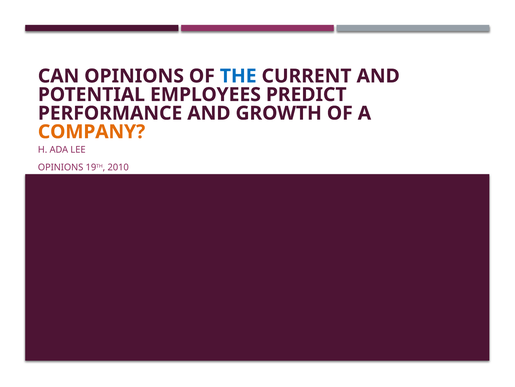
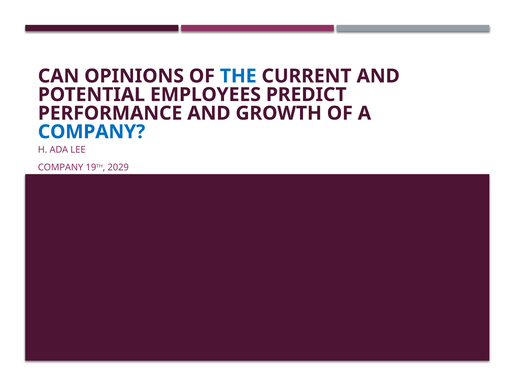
COMPANY colour: orange -> blue (92, 132)
OPINIONS: OPINIONS -> COMPANY (61, 167)
2010: 2010 -> 2029 (118, 167)
